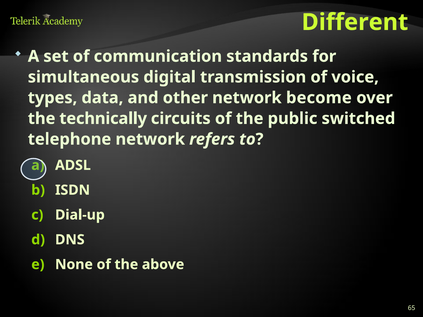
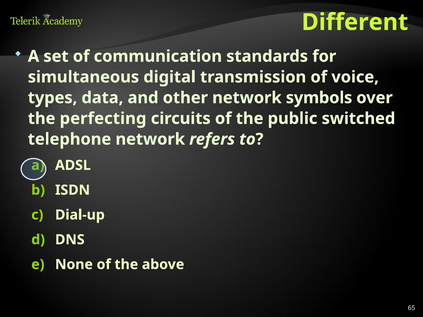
become: become -> symbols (319, 98)
technically: technically -> perfecting (103, 119)
